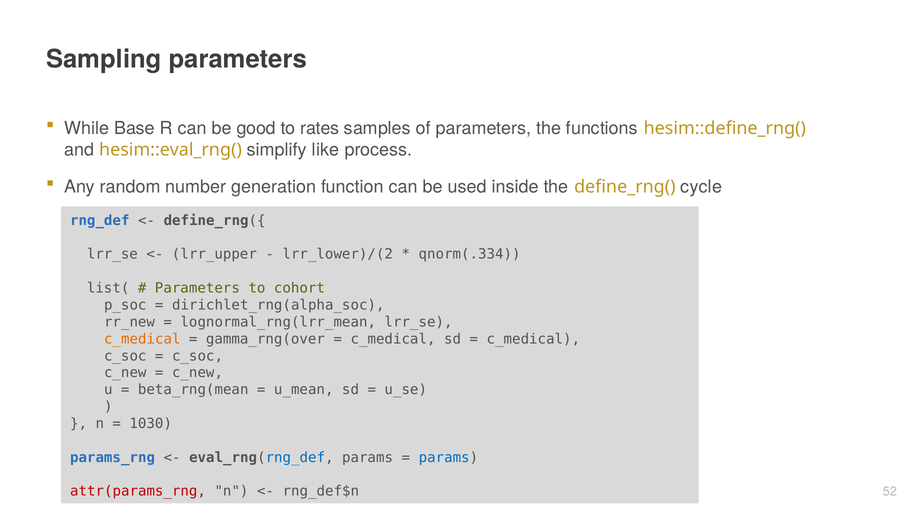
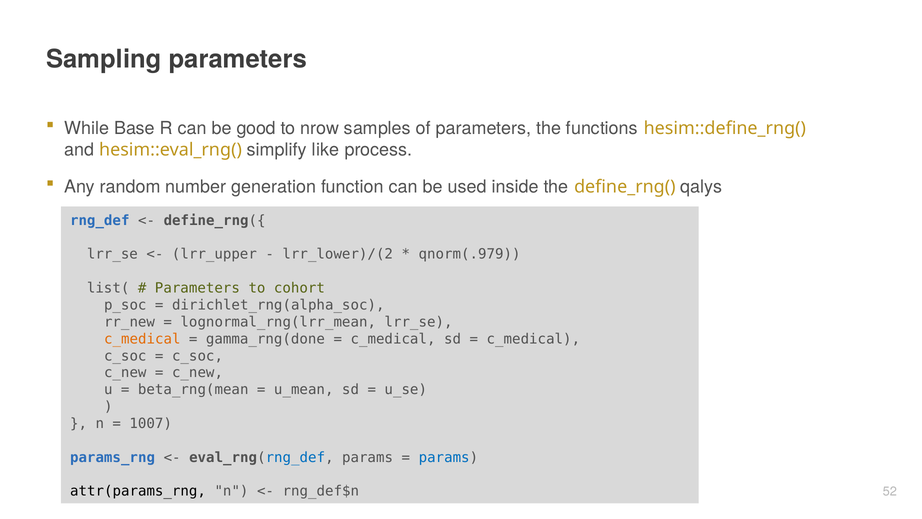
rates: rates -> nrow (320, 128)
cycle: cycle -> qalys (701, 187)
qnorm(.334: qnorm(.334 -> qnorm(.979 (470, 254)
gamma_rng(over: gamma_rng(over -> gamma_rng(done (265, 339)
1030: 1030 -> 1007 (151, 423)
attr(params_rng colour: red -> black (138, 491)
